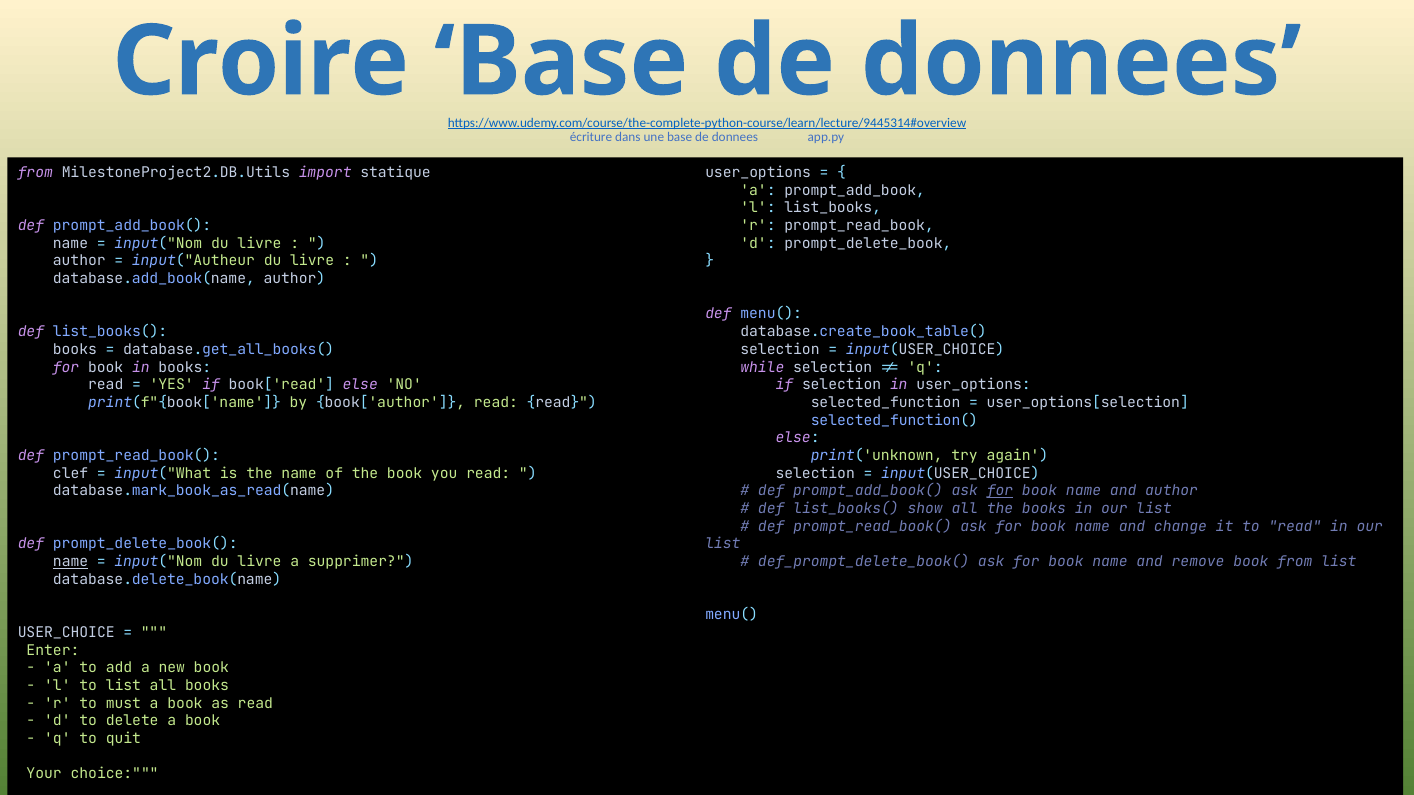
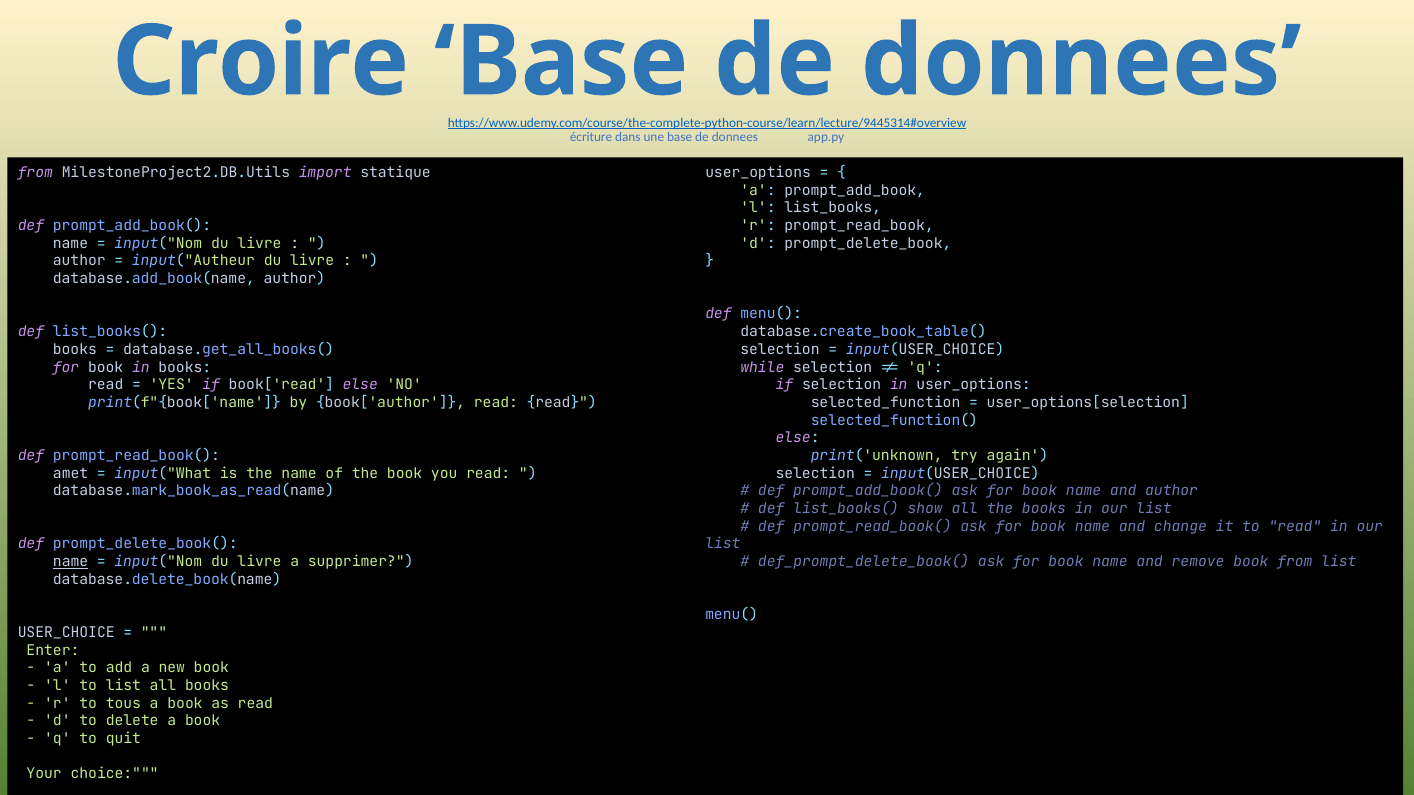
clef: clef -> amet (71, 474)
for underline: present -> none (1000, 491)
must: must -> tous (123, 704)
